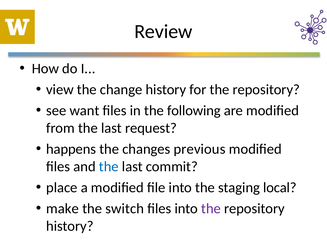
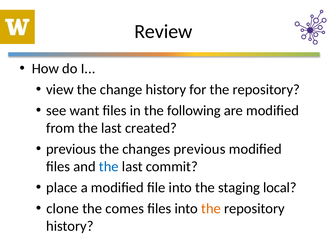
request: request -> created (151, 128)
happens: happens -> previous (71, 149)
make: make -> clone (63, 209)
switch: switch -> comes (125, 209)
the colour: purple -> orange (211, 209)
